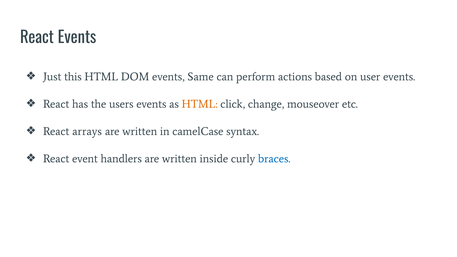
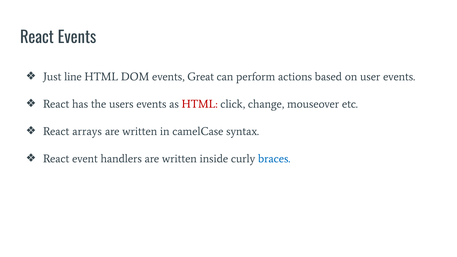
this: this -> line (73, 77)
Same: Same -> Great (201, 77)
HTML colour: orange -> red (200, 104)
